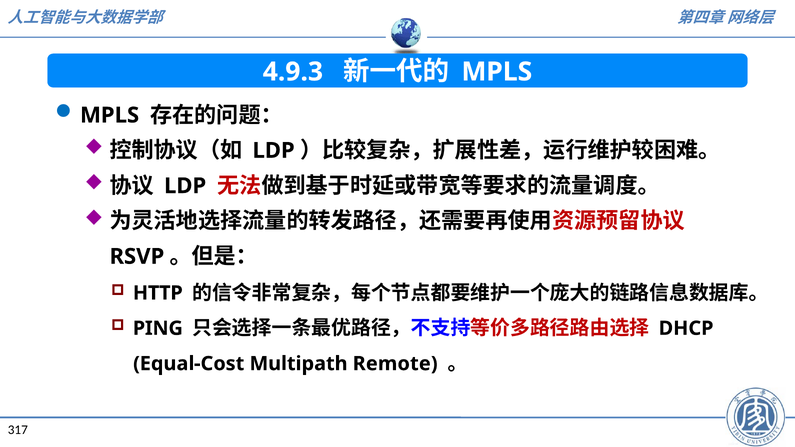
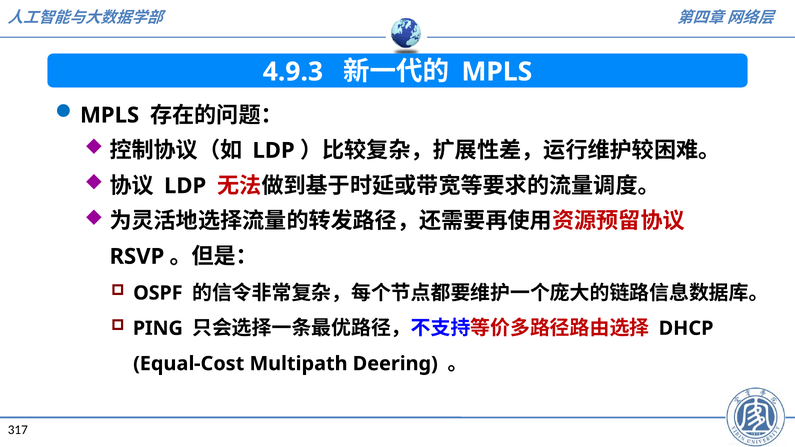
HTTP: HTTP -> OSPF (158, 293)
Remote: Remote -> Deering (395, 364)
